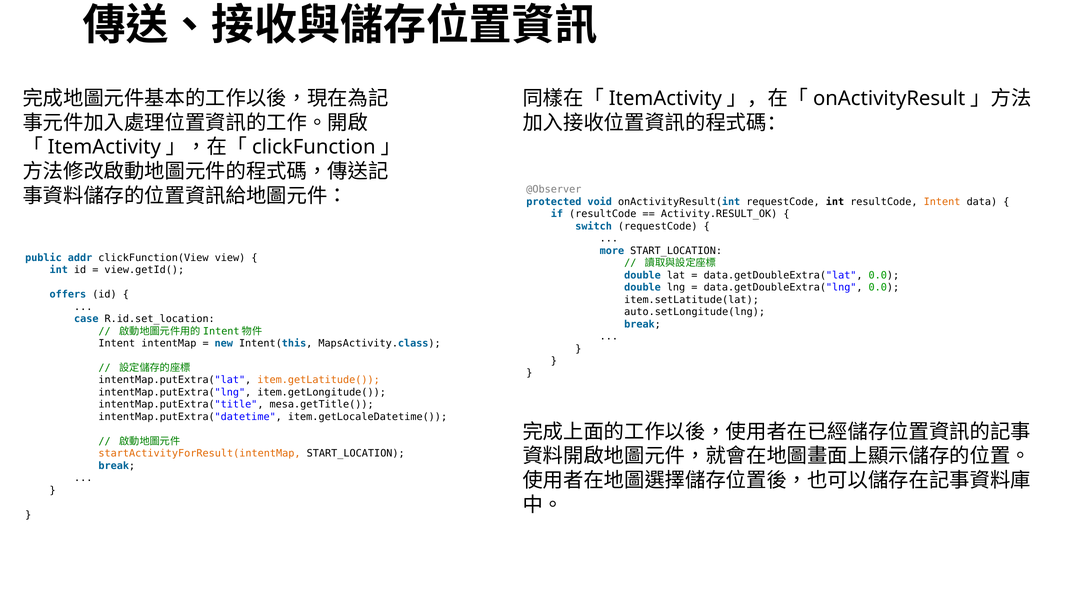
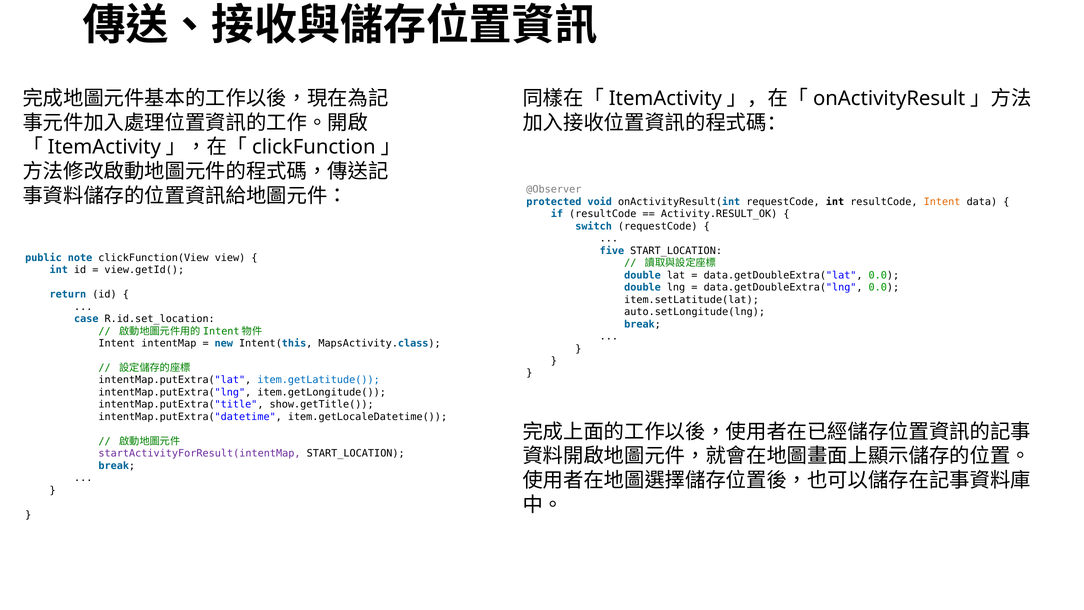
more: more -> five (612, 251)
addr: addr -> note (80, 258)
offers: offers -> return (68, 294)
item.getLatitude( colour: orange -> blue (319, 380)
mesa.getTitle(: mesa.getTitle( -> show.getTitle( (322, 404)
startActivityForResult(intentMap colour: orange -> purple (199, 453)
